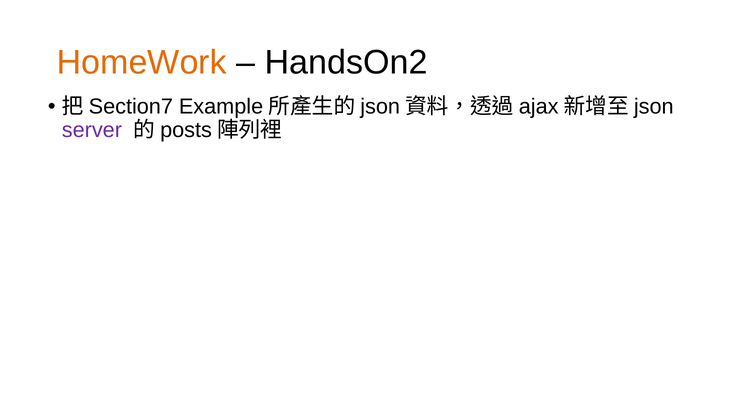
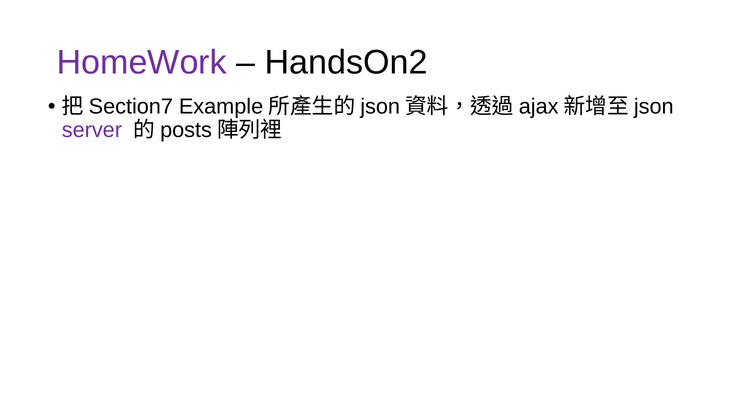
HomeWork colour: orange -> purple (142, 62)
